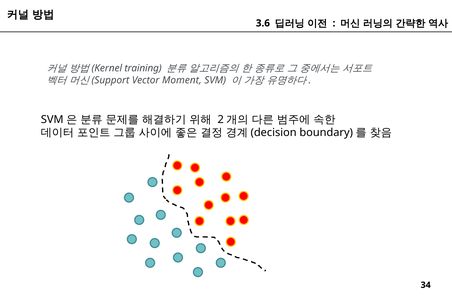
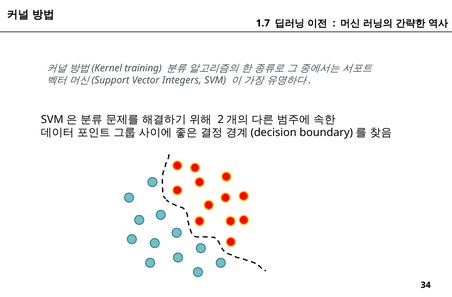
3.6: 3.6 -> 1.7 (263, 23)
Moment: Moment -> Integers (182, 80)
